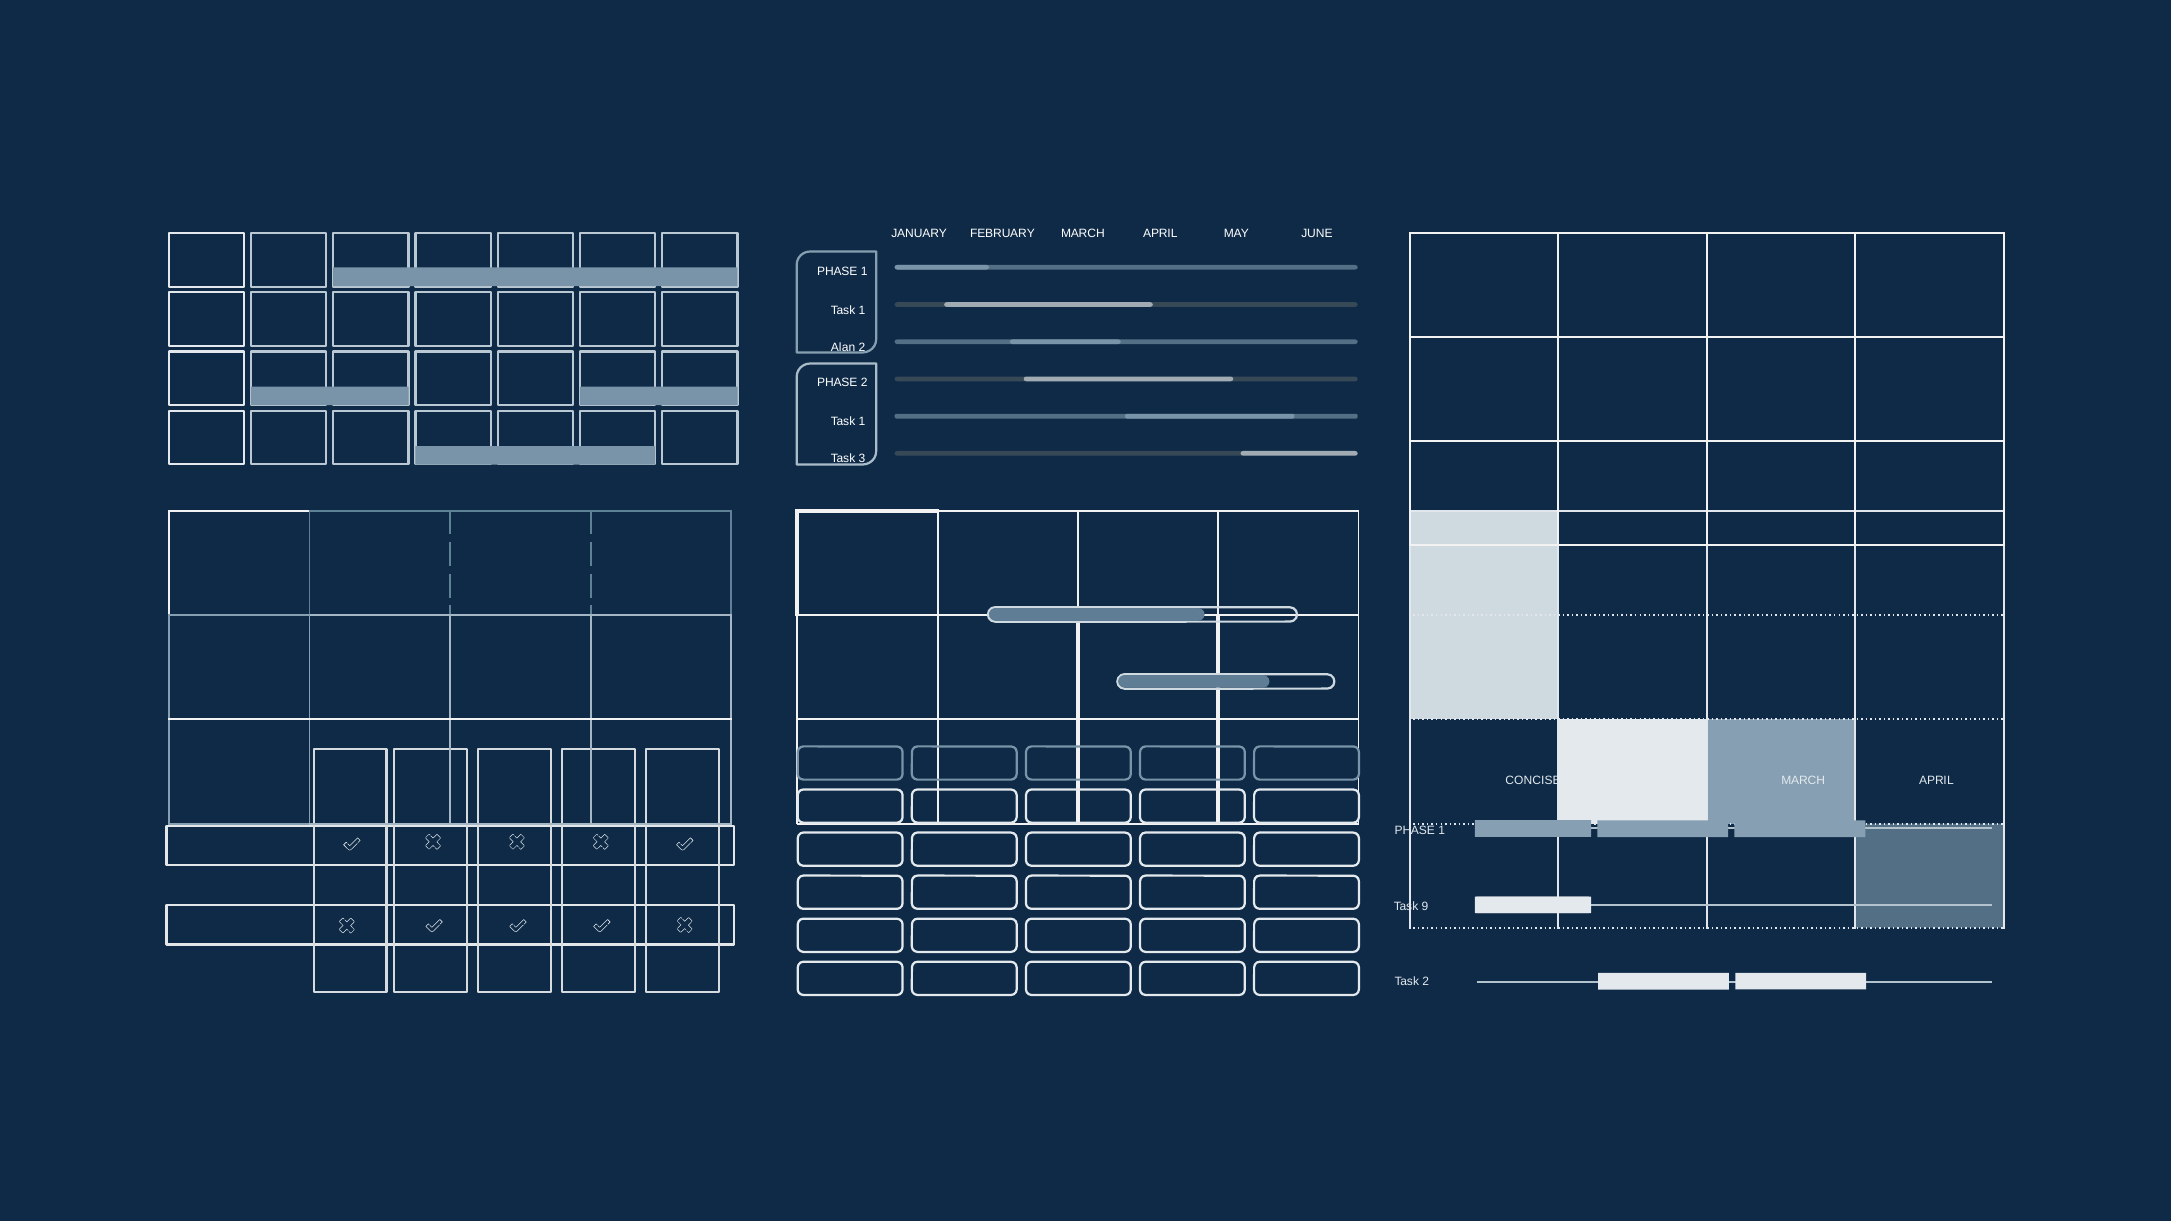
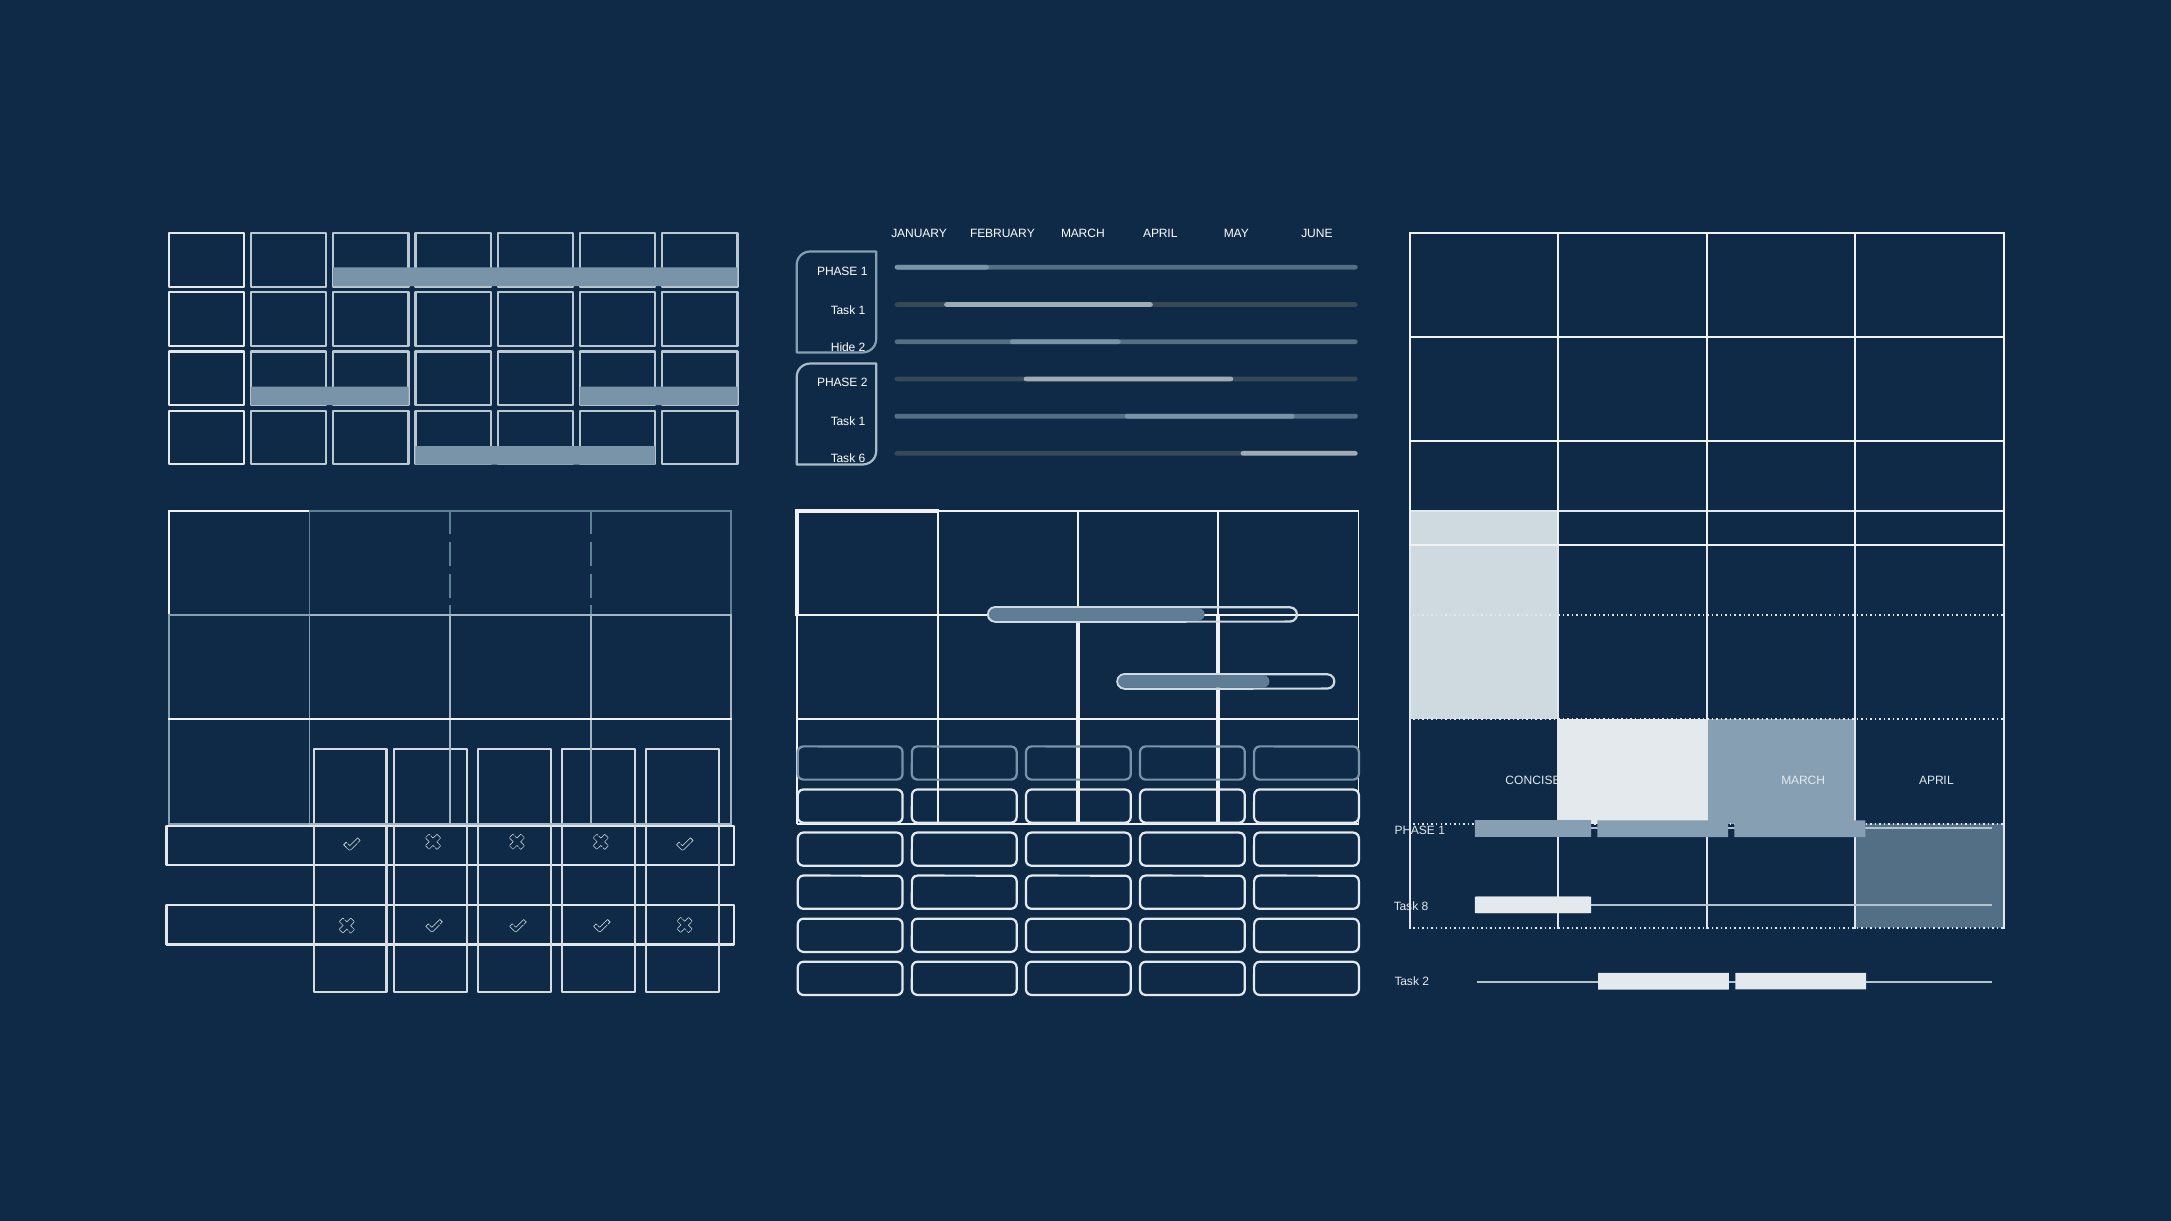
Alan: Alan -> Hide (843, 347)
3: 3 -> 6 (862, 459)
9: 9 -> 8 (1425, 907)
